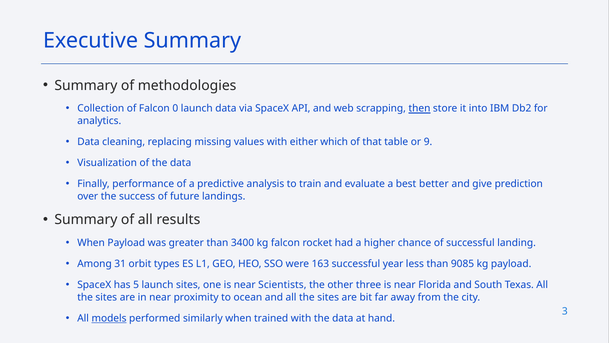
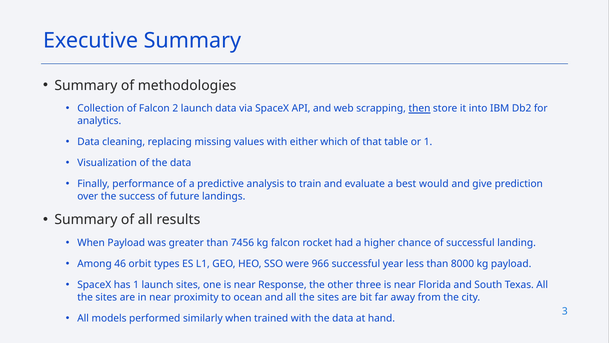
0: 0 -> 2 (175, 108)
or 9: 9 -> 1 (428, 142)
better: better -> would (434, 184)
3400: 3400 -> 7456 (243, 243)
31: 31 -> 46 (120, 264)
163: 163 -> 966 (320, 264)
9085: 9085 -> 8000 (463, 264)
has 5: 5 -> 1 (136, 285)
Scientists: Scientists -> Response (282, 285)
models underline: present -> none (109, 318)
